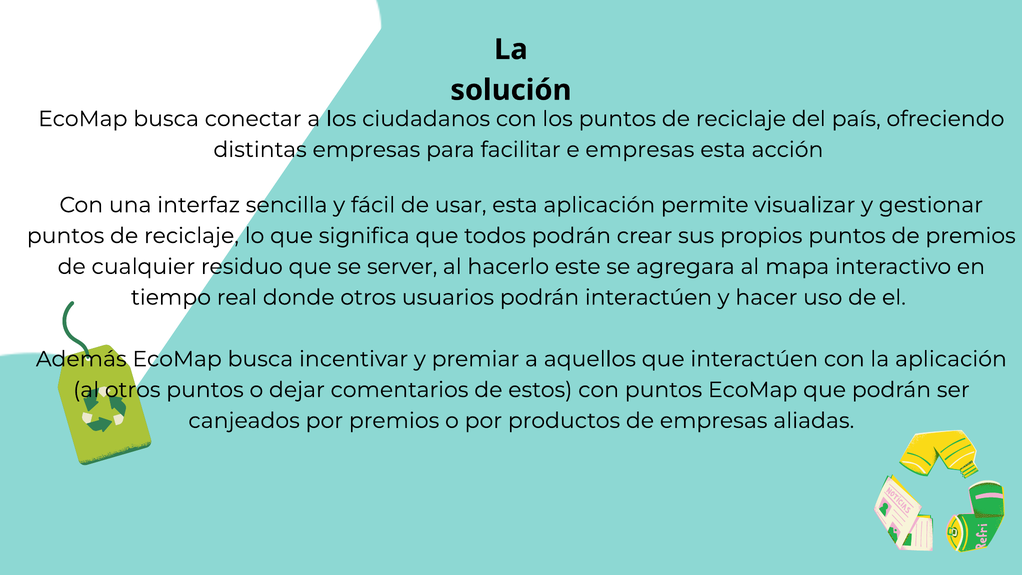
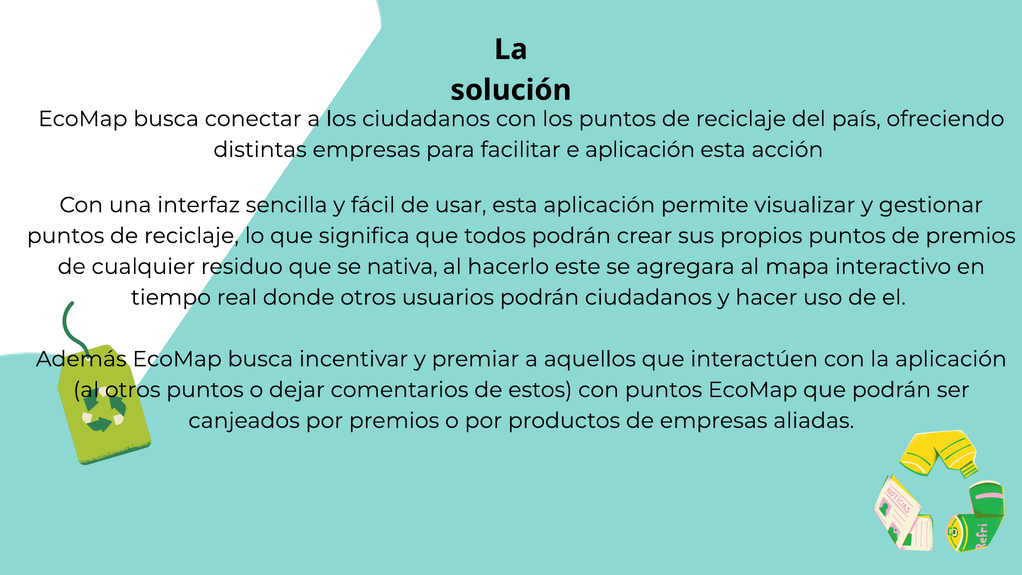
e empresas: empresas -> aplicación (640, 150)
server: server -> nativa (402, 267)
podrán interactúen: interactúen -> ciudadanos (648, 297)
